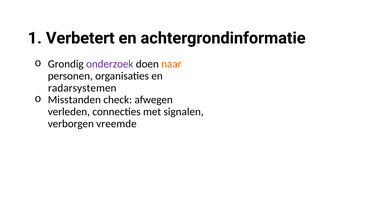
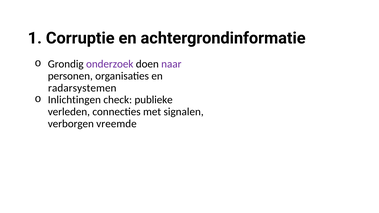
Verbetert: Verbetert -> Corruptie (80, 38)
naar colour: orange -> purple (171, 64)
Misstanden: Misstanden -> Inlichtingen (74, 100)
afwegen: afwegen -> publieke (154, 100)
